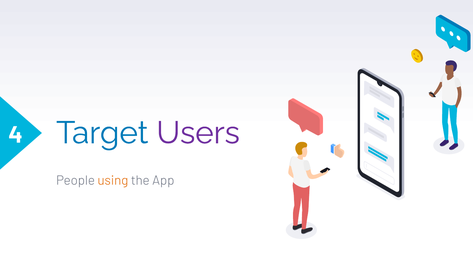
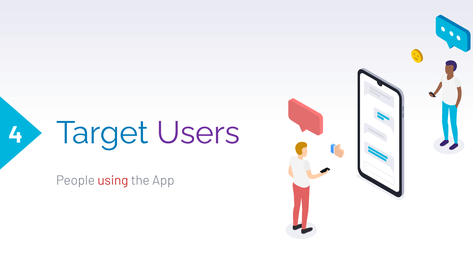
using colour: orange -> red (113, 180)
